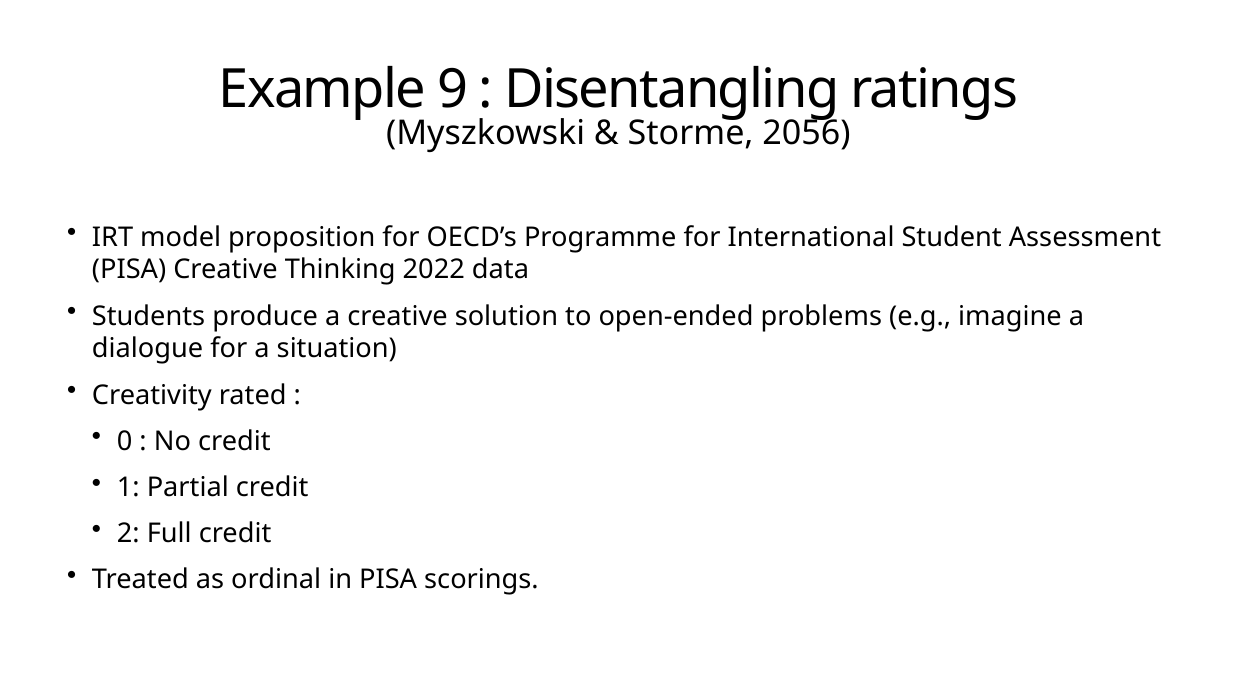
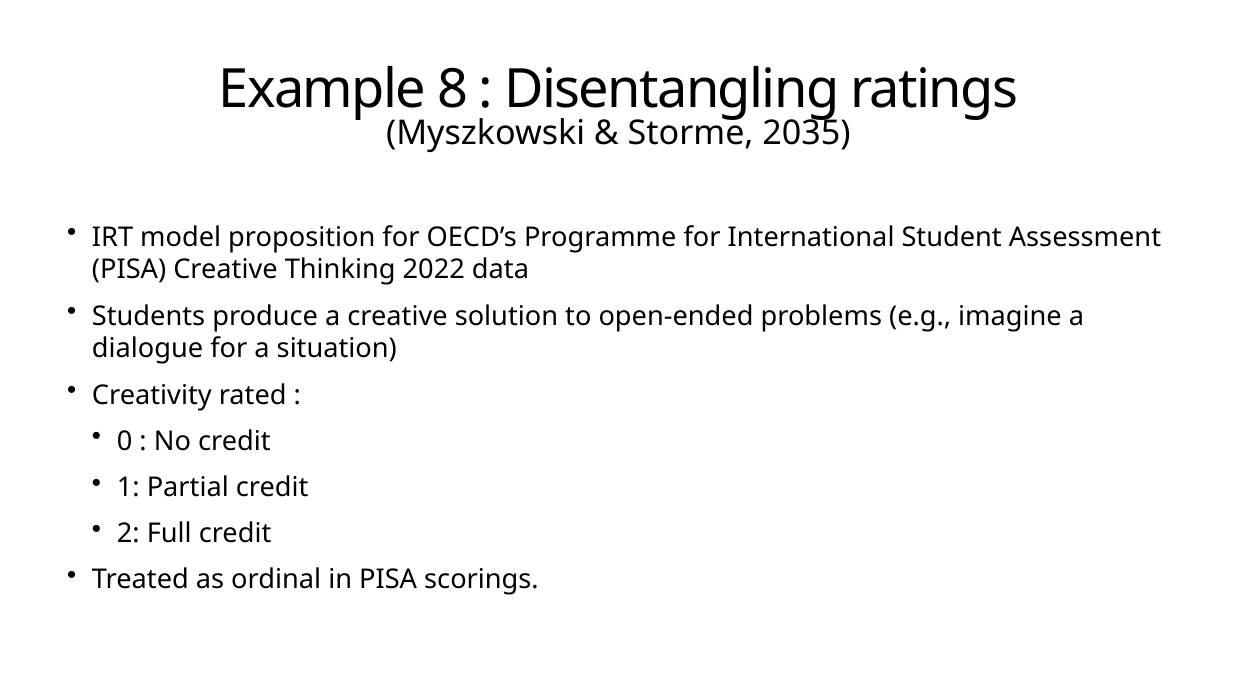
9: 9 -> 8 (453, 89)
2056: 2056 -> 2035 (807, 134)
